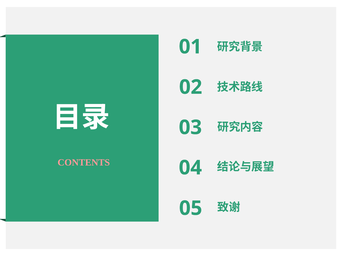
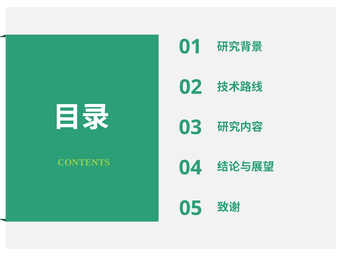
CONTENTS colour: pink -> light green (84, 163)
